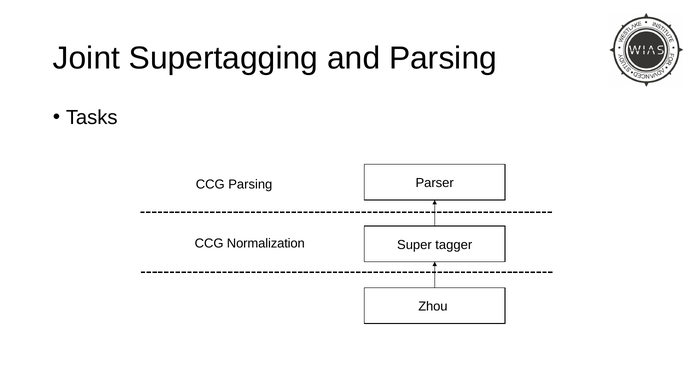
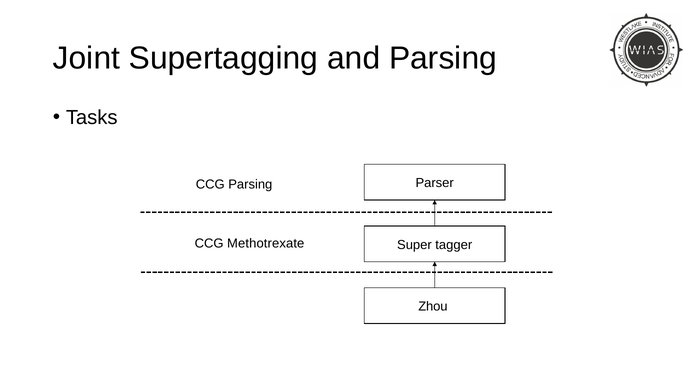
Normalization: Normalization -> Methotrexate (266, 243)
